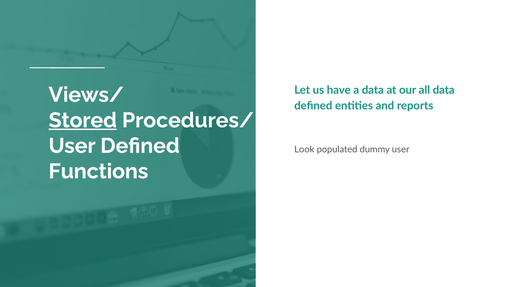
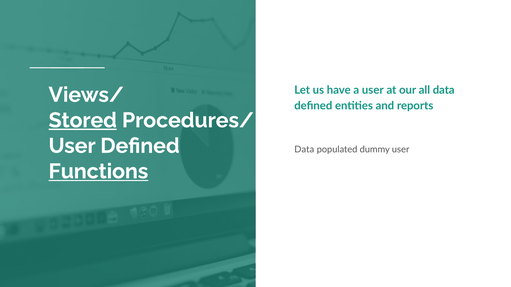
a data: data -> user (373, 90)
Look: Look -> Data (304, 150)
Functions underline: none -> present (98, 172)
